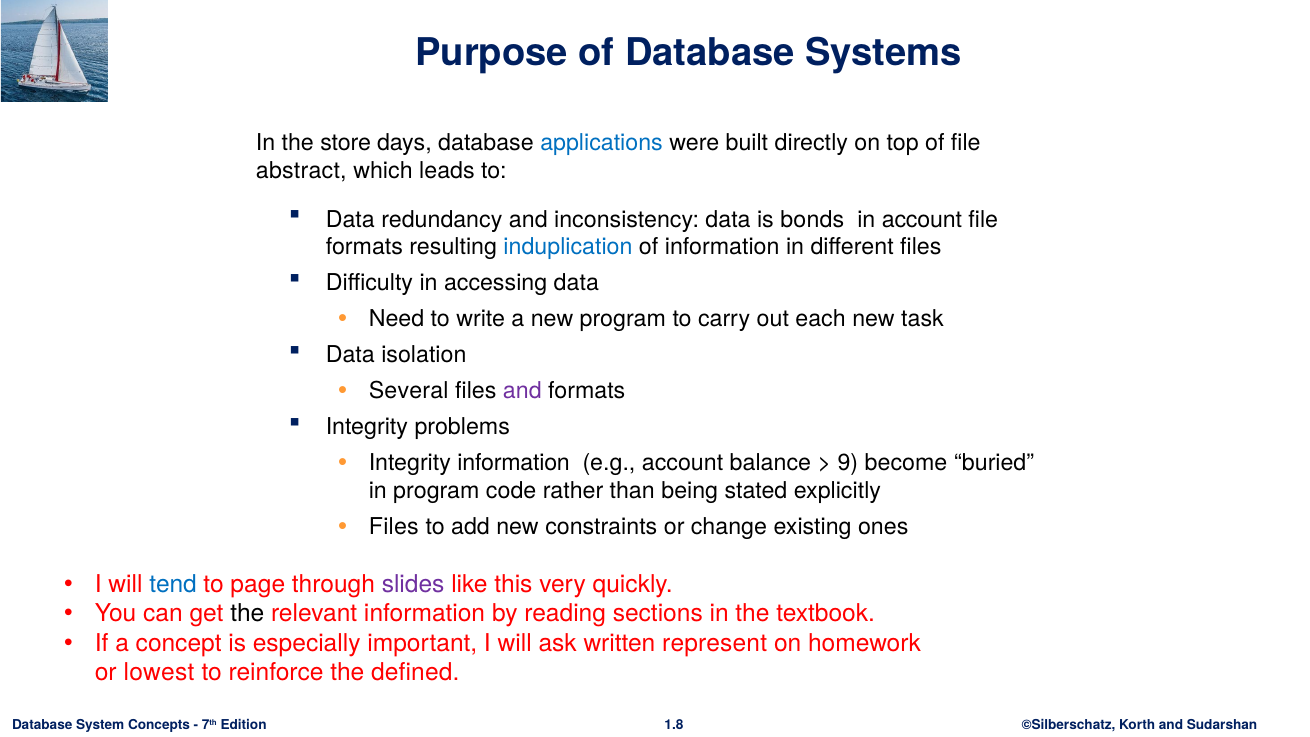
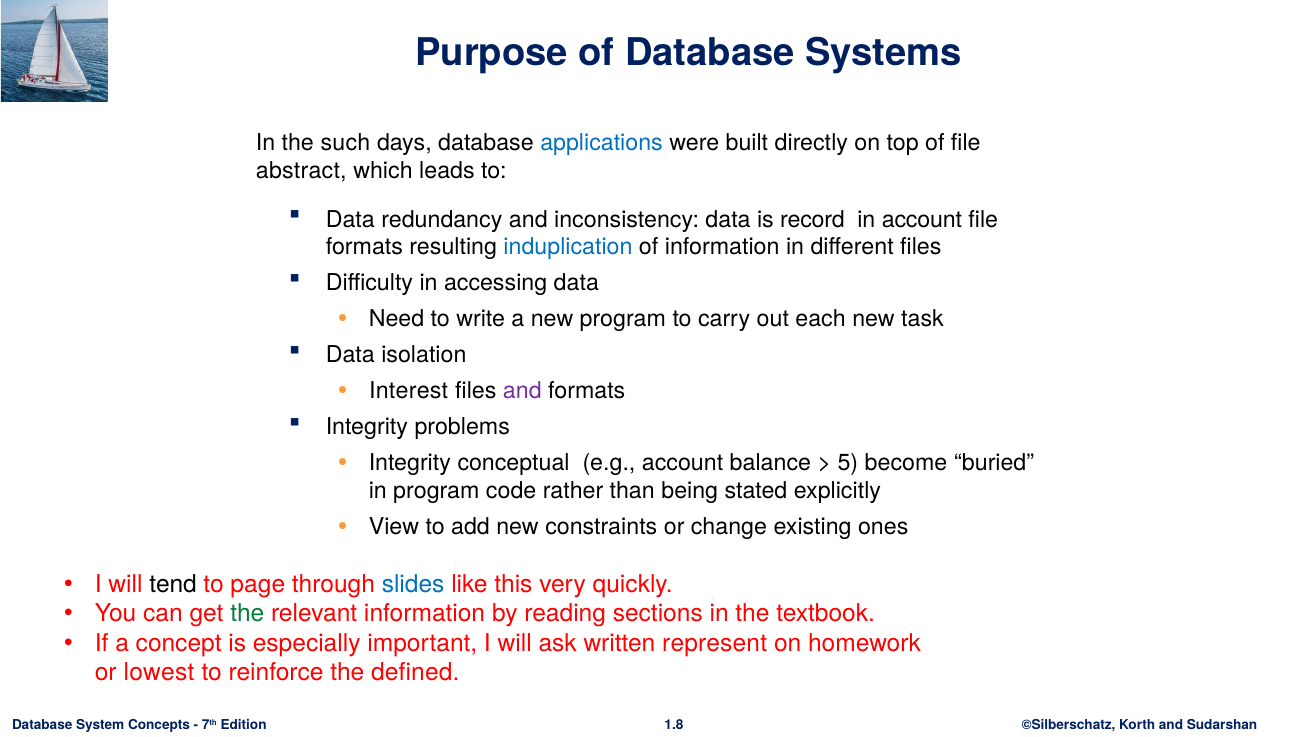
store: store -> such (345, 143)
bonds: bonds -> record (812, 219)
Several: Several -> Interest (409, 391)
Integrity information: information -> conceptual (514, 463)
9: 9 -> 5 (848, 463)
Files: Files -> View (394, 527)
tend colour: blue -> black (173, 584)
slides colour: purple -> blue (413, 584)
the colour: black -> green (247, 614)
